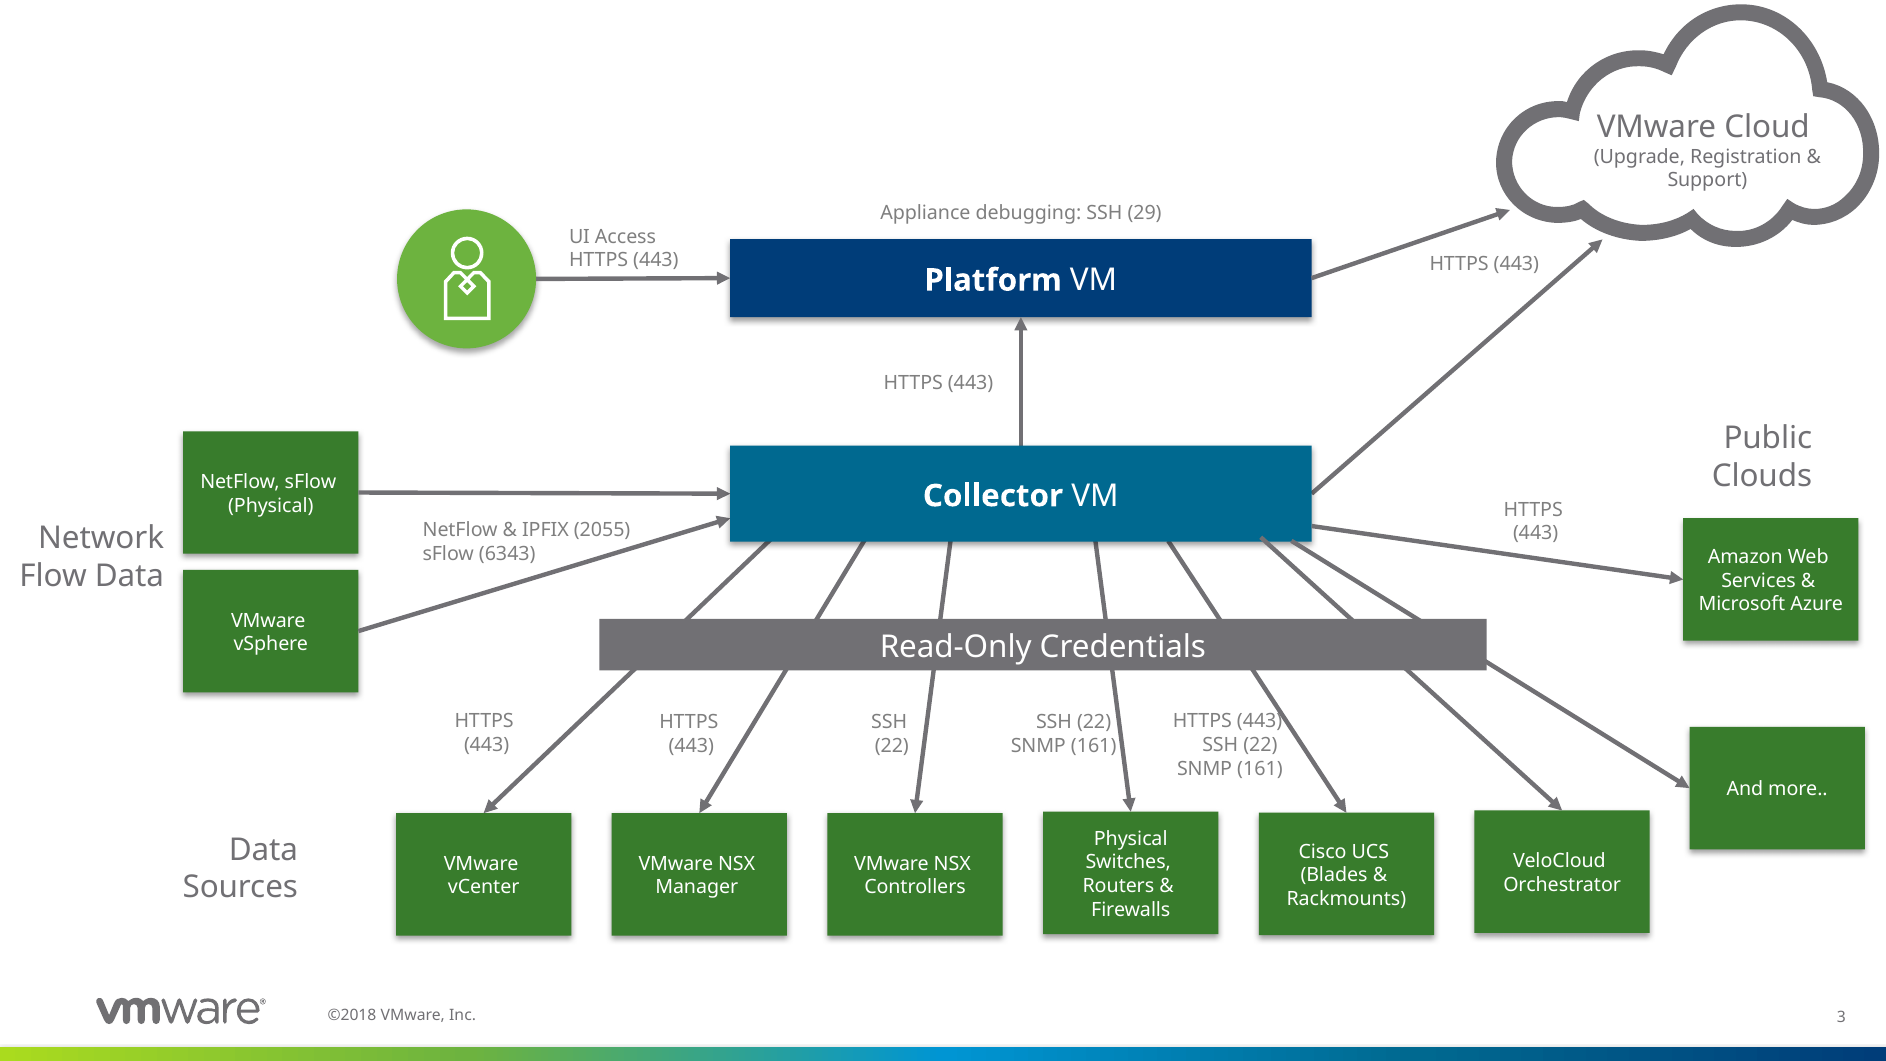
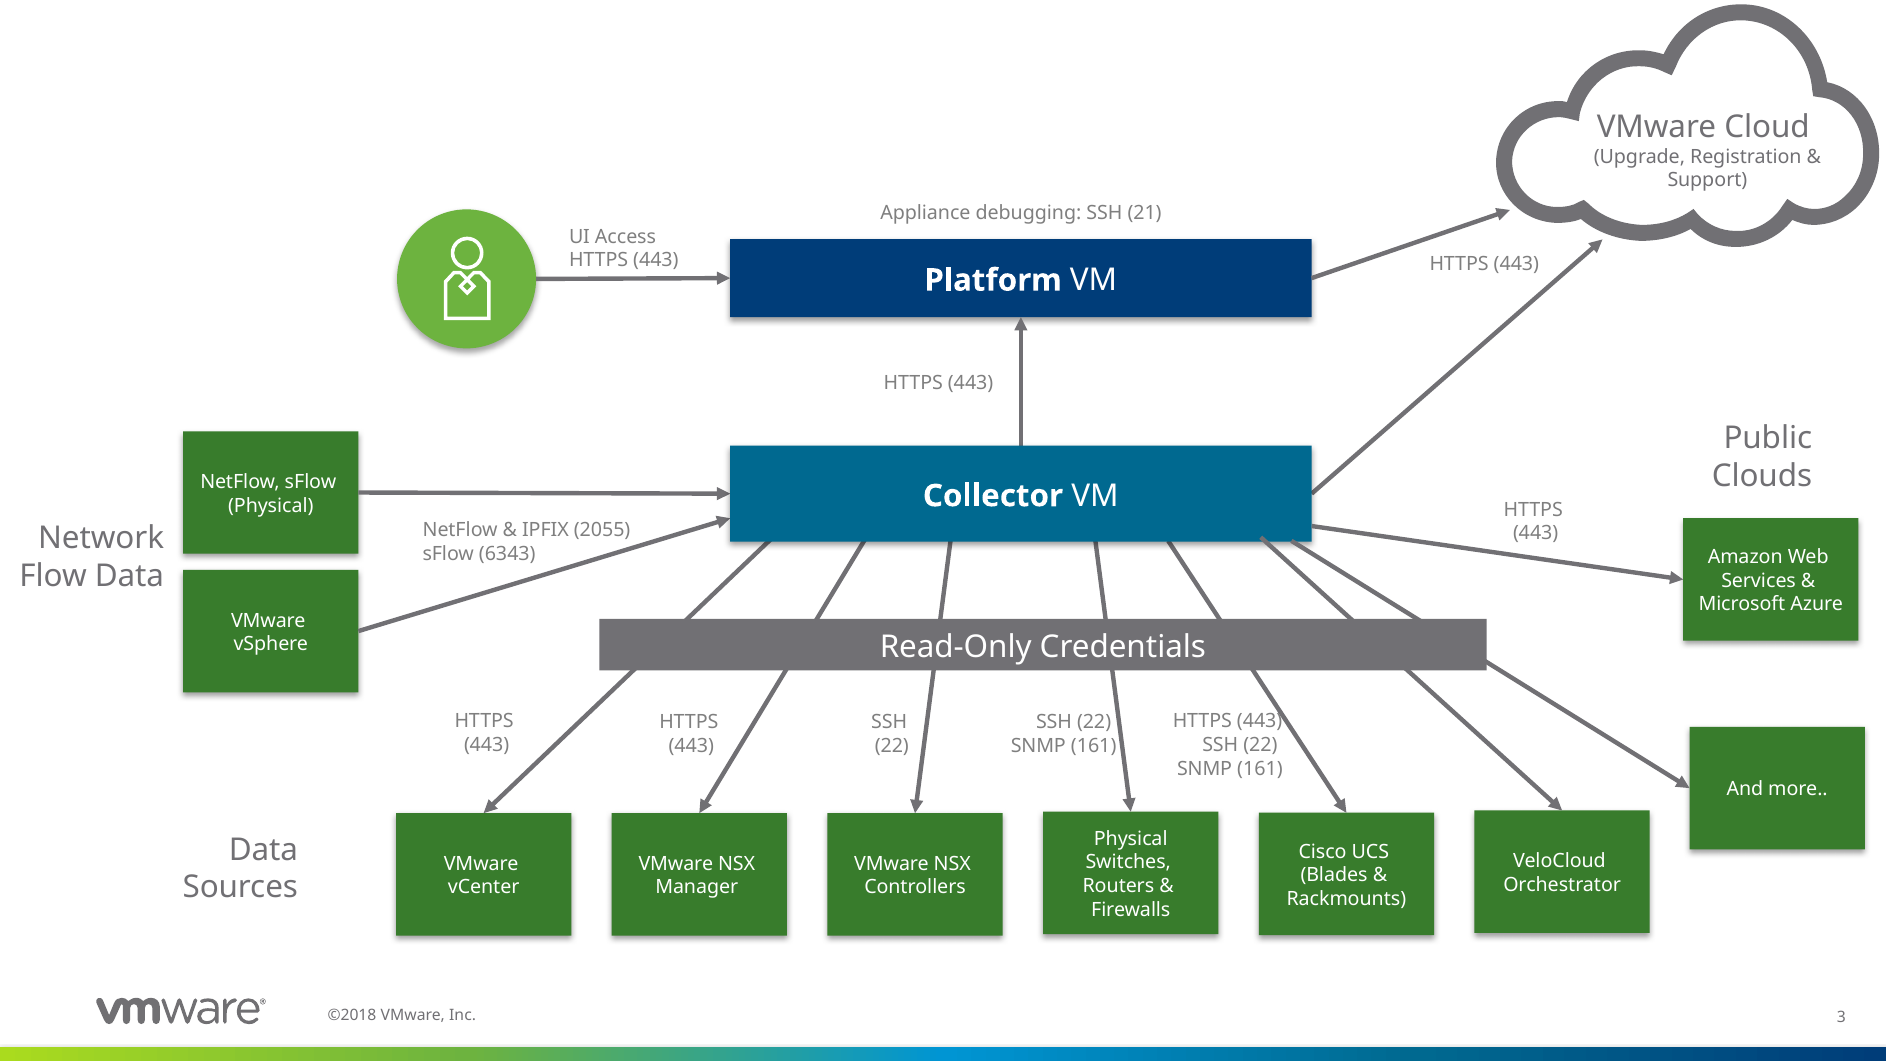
29: 29 -> 21 (1145, 213)
